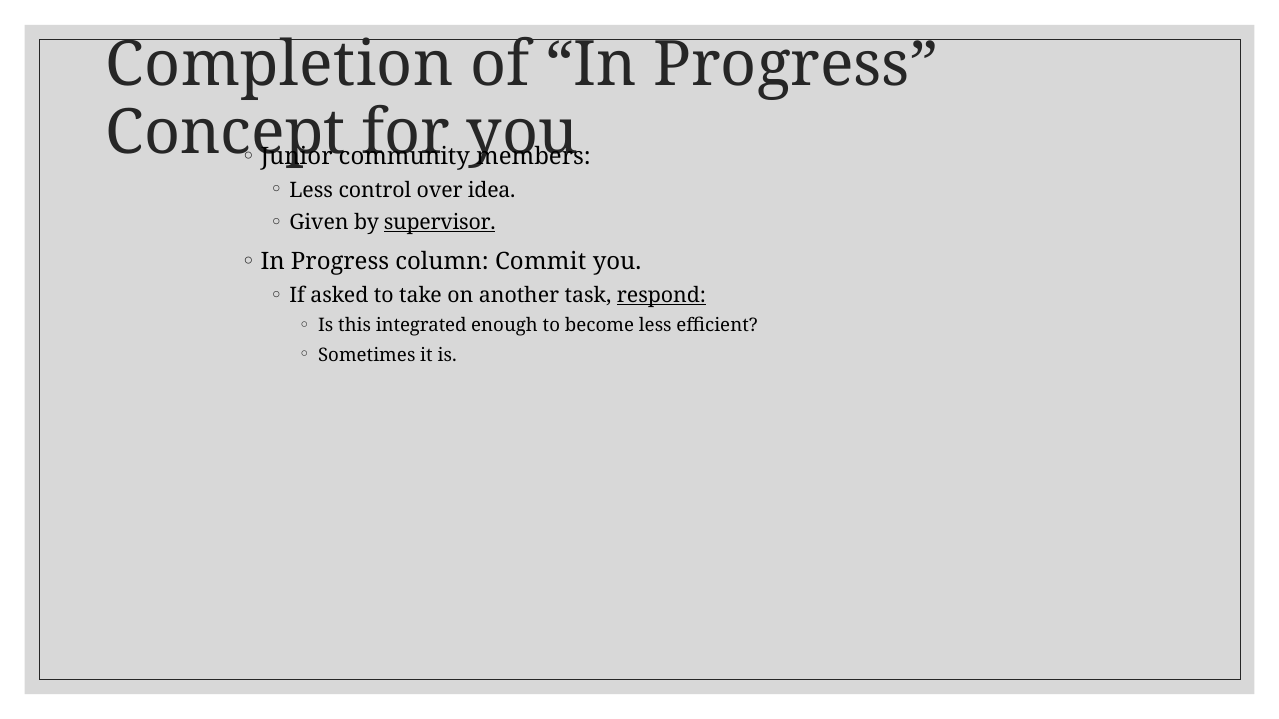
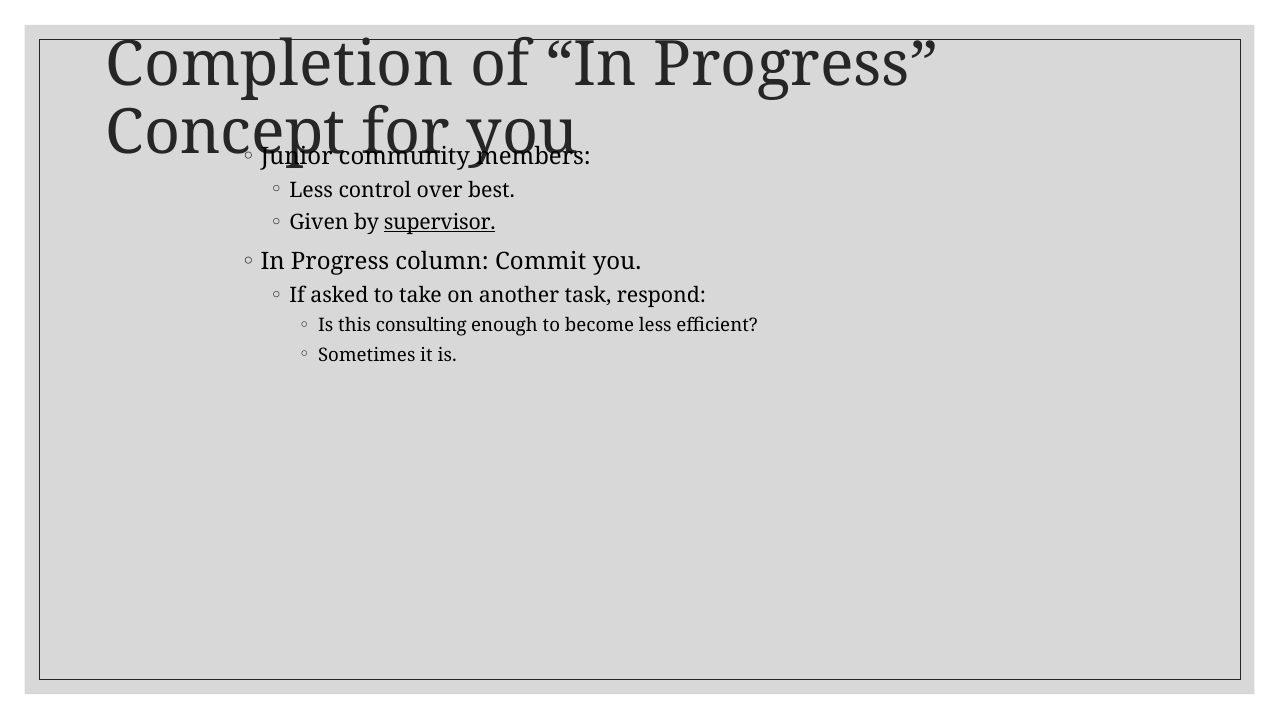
idea: idea -> best (492, 190)
respond underline: present -> none (661, 296)
integrated: integrated -> consulting (421, 326)
